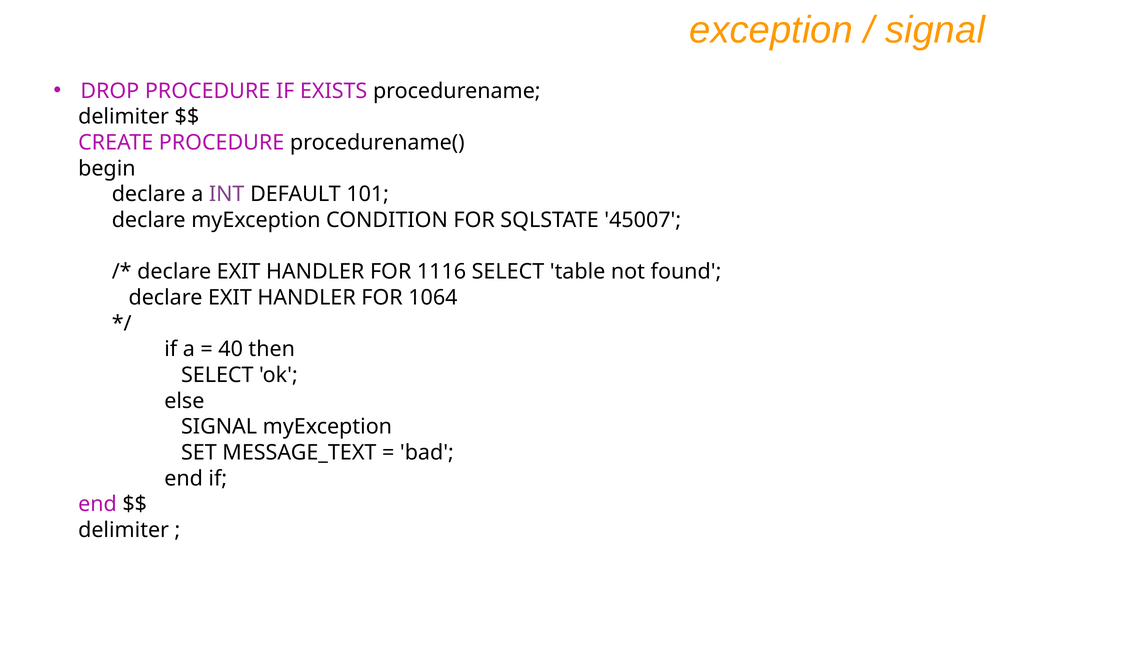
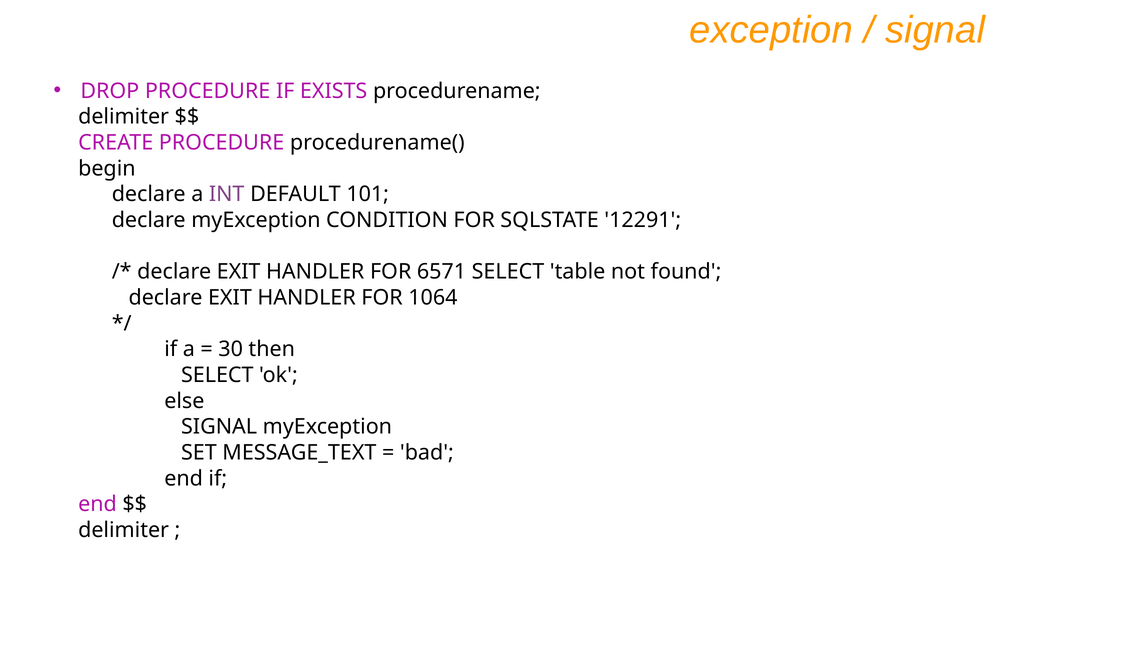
45007: 45007 -> 12291 (643, 220)
1116: 1116 -> 6571 (442, 272)
40: 40 -> 30 (231, 349)
